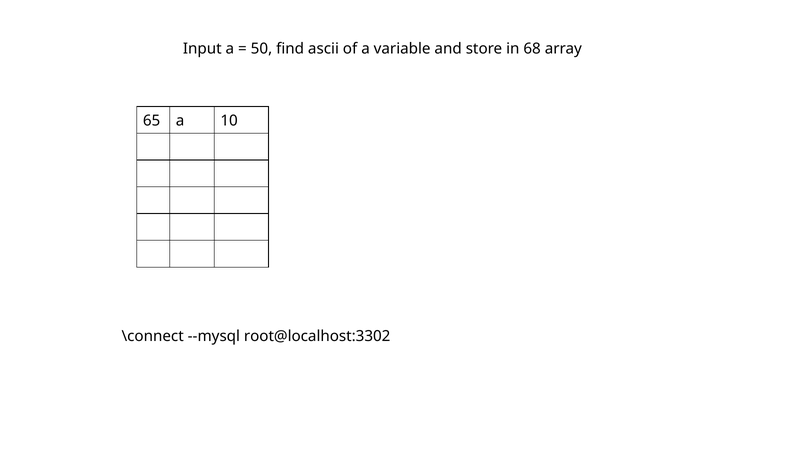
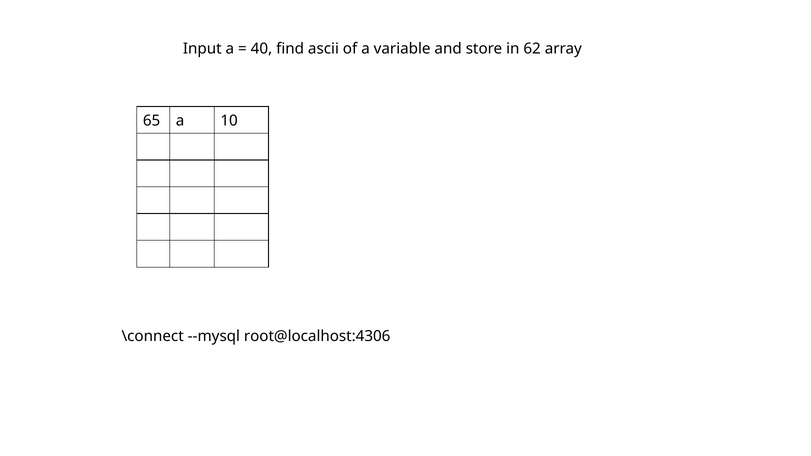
50: 50 -> 40 (261, 49)
68: 68 -> 62 (532, 49)
root@localhost:3302: root@localhost:3302 -> root@localhost:4306 (317, 336)
